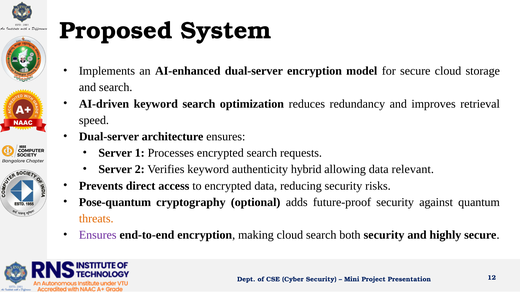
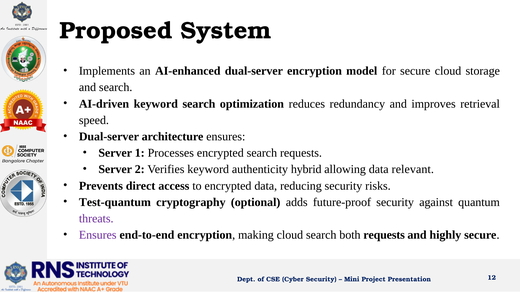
Pose-quantum: Pose-quantum -> Test-quantum (115, 203)
threats colour: orange -> purple (96, 219)
both security: security -> requests (384, 235)
